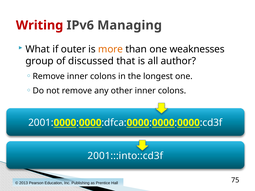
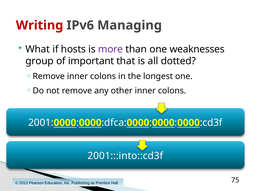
outer: outer -> hosts (73, 49)
more colour: orange -> purple (111, 49)
discussed: discussed -> important (91, 61)
author: author -> dotted (178, 61)
